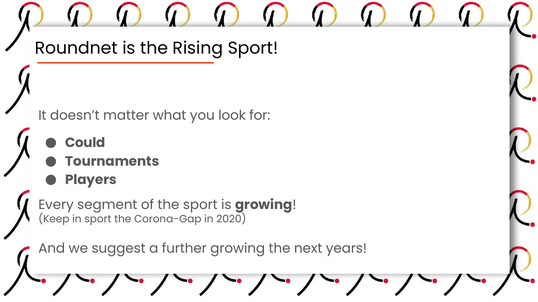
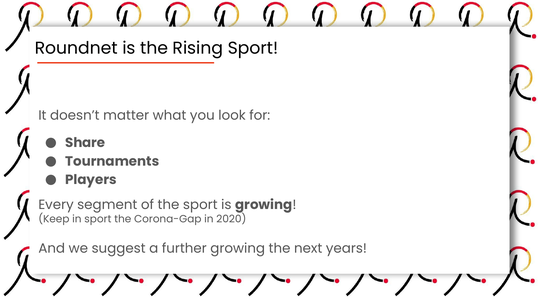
Could: Could -> Share (85, 143)
